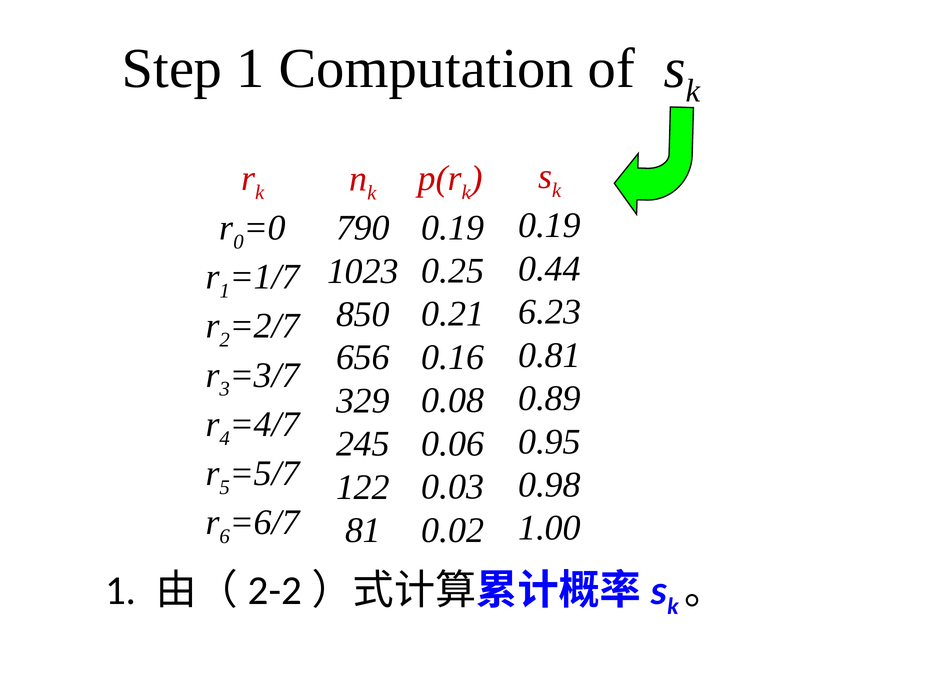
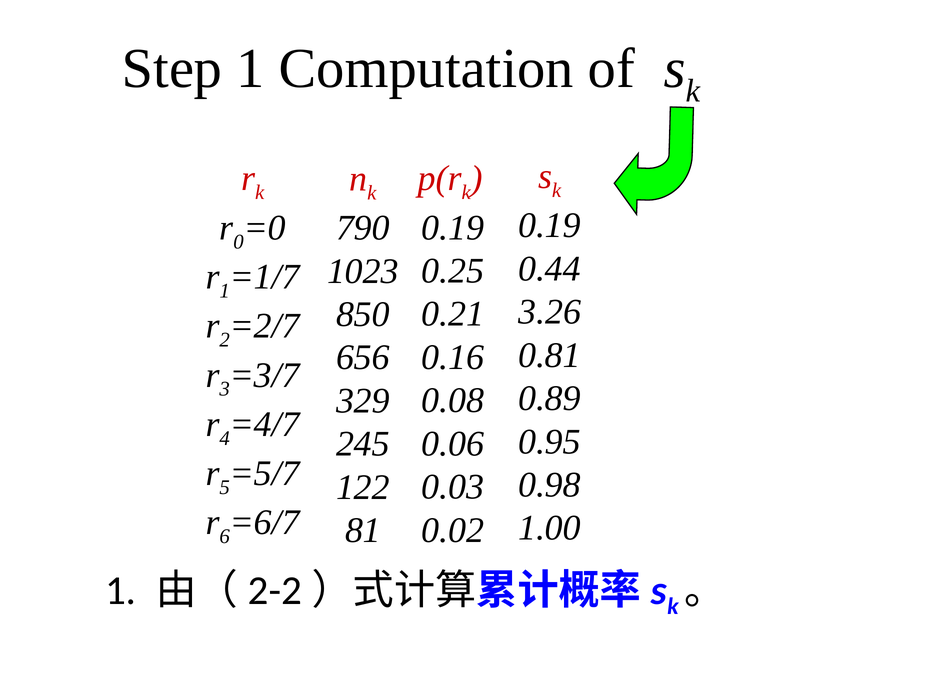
6.23: 6.23 -> 3.26 (550, 312)
